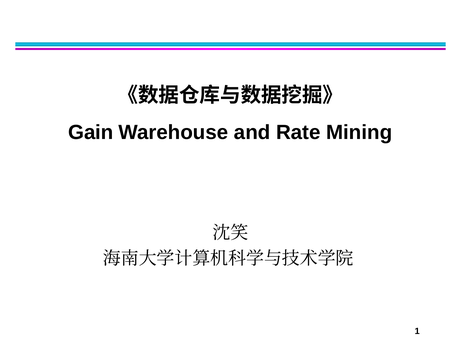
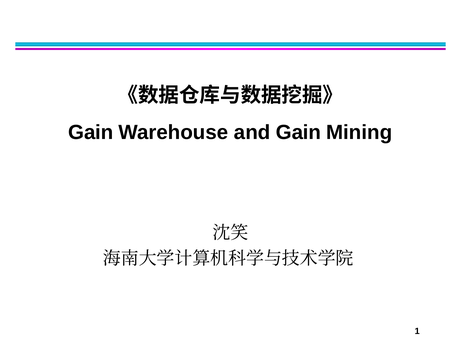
and Rate: Rate -> Gain (298, 132)
